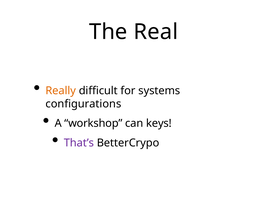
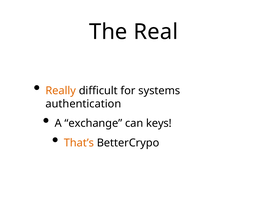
configurations: configurations -> authentication (83, 104)
workshop: workshop -> exchange (93, 123)
That’s colour: purple -> orange (79, 143)
